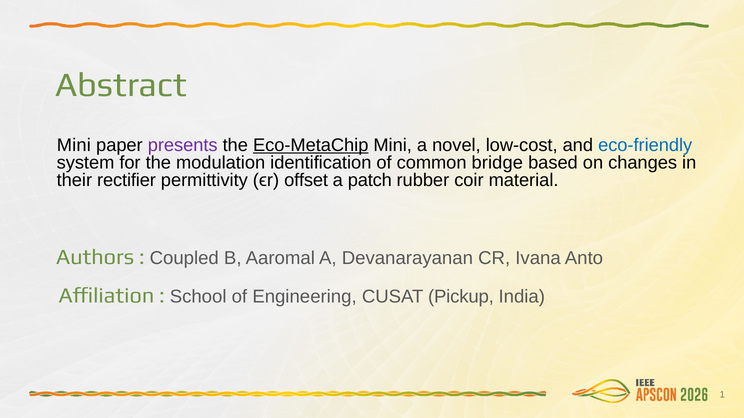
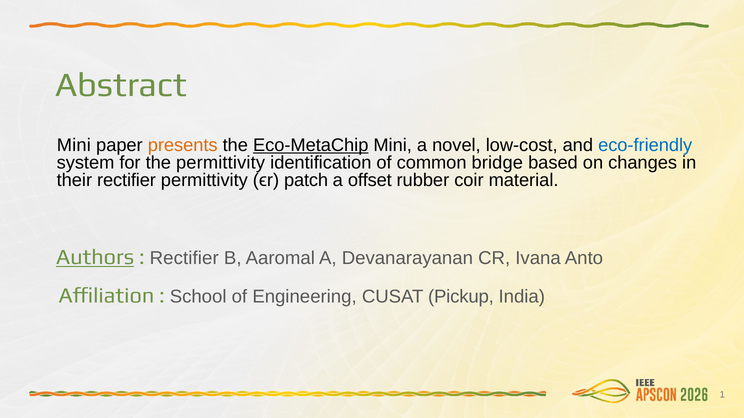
presents colour: purple -> orange (183, 145)
the modulation: modulation -> permittivity (221, 163)
offset: offset -> patch (306, 180)
patch: patch -> offset (370, 180)
Authors underline: none -> present (95, 257)
Coupled: Coupled -> Rectifier (184, 258)
